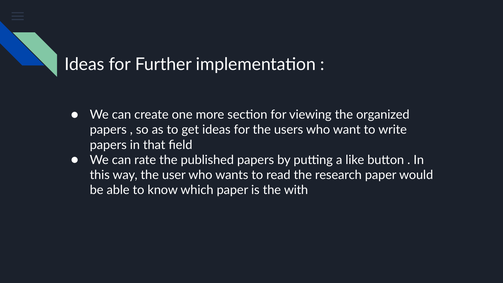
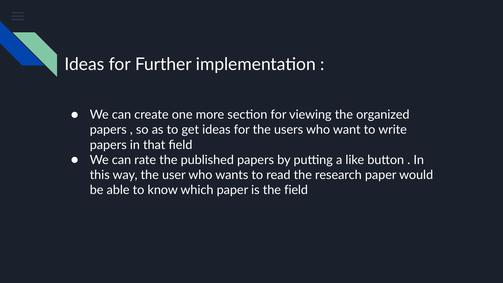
the with: with -> field (296, 190)
